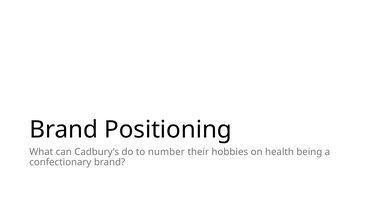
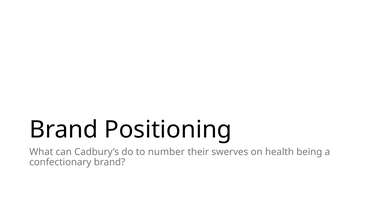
hobbies: hobbies -> swerves (230, 152)
